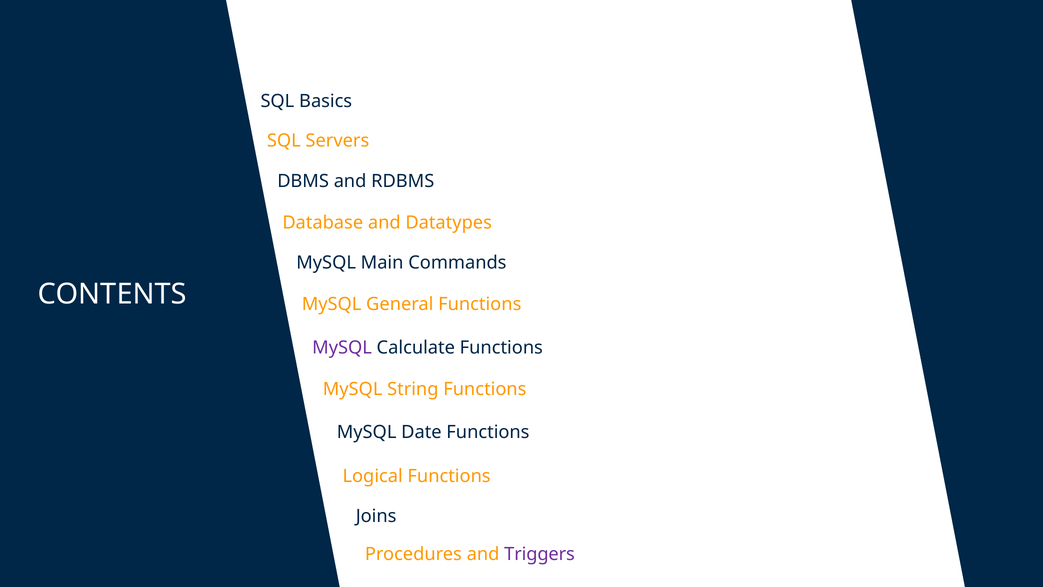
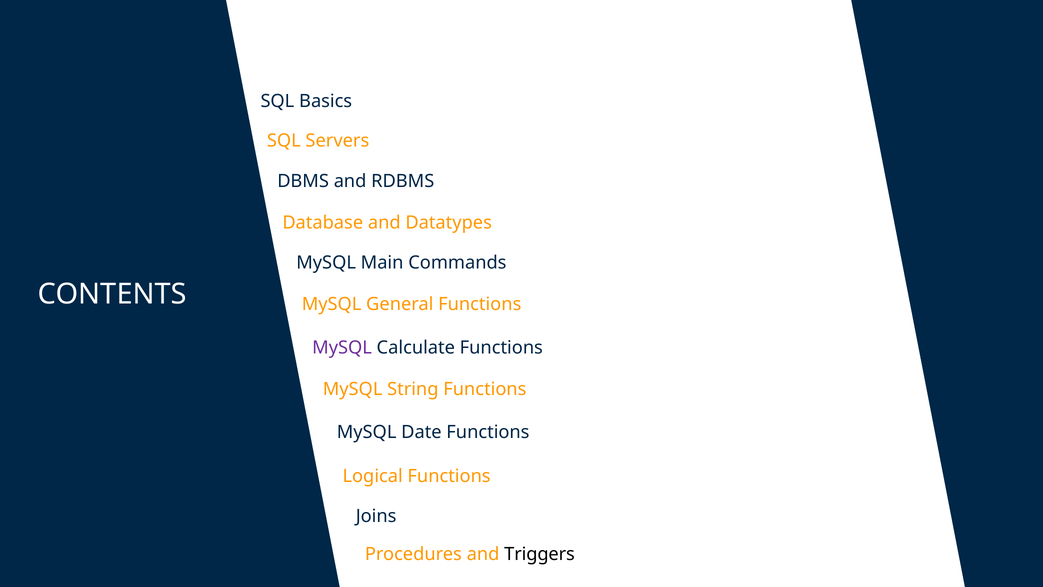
Triggers colour: purple -> black (540, 554)
